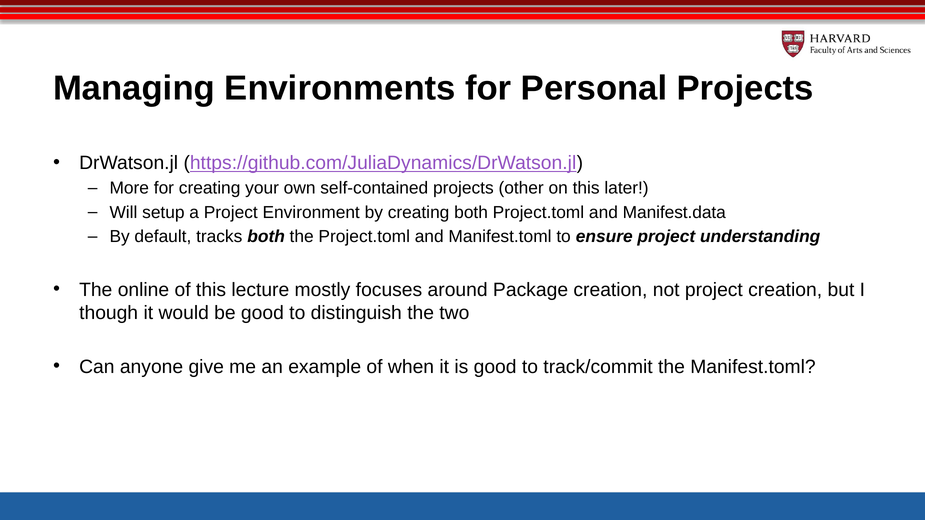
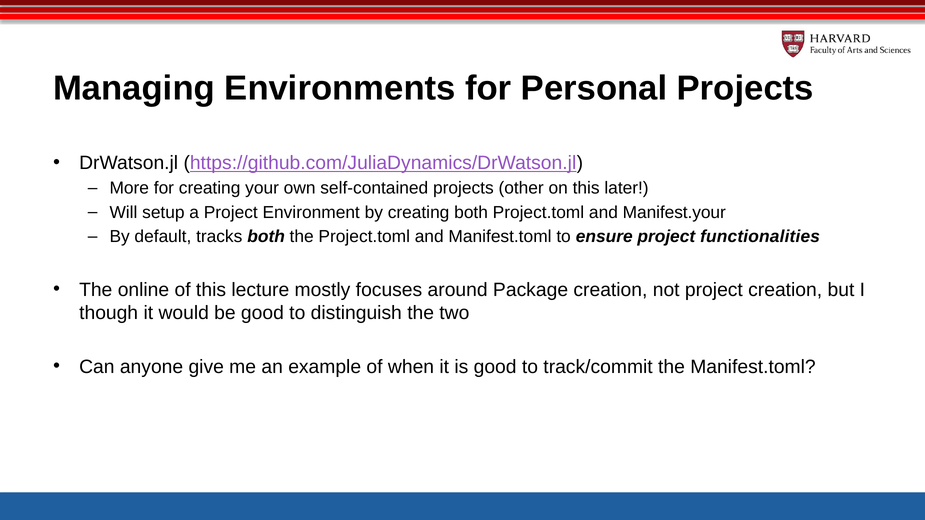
Manifest.data: Manifest.data -> Manifest.your (674, 213)
understanding: understanding -> functionalities (760, 237)
